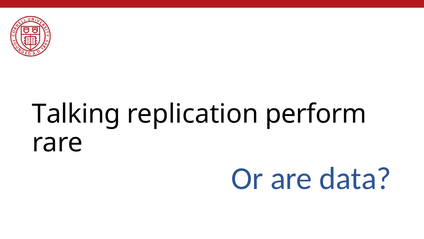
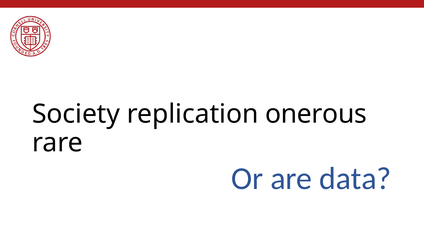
Talking: Talking -> Society (76, 114)
perform: perform -> onerous (316, 114)
